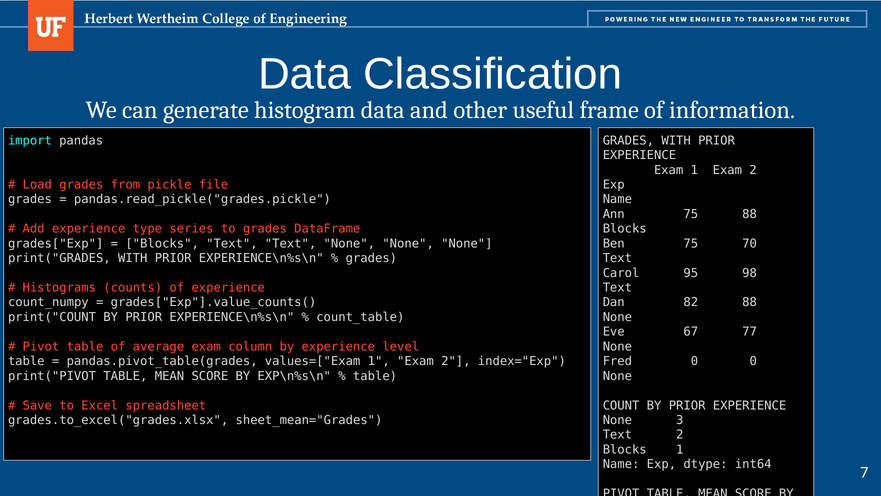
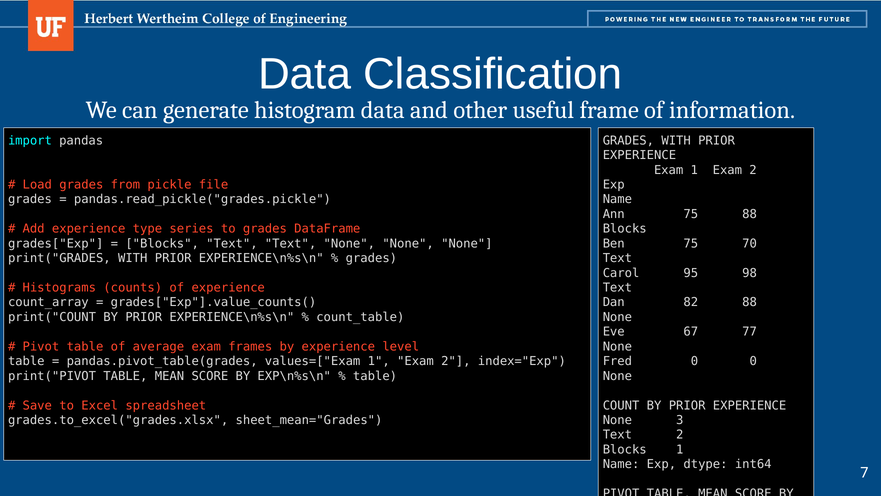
count_numpy: count_numpy -> count_array (48, 302)
column: column -> frames (250, 346)
